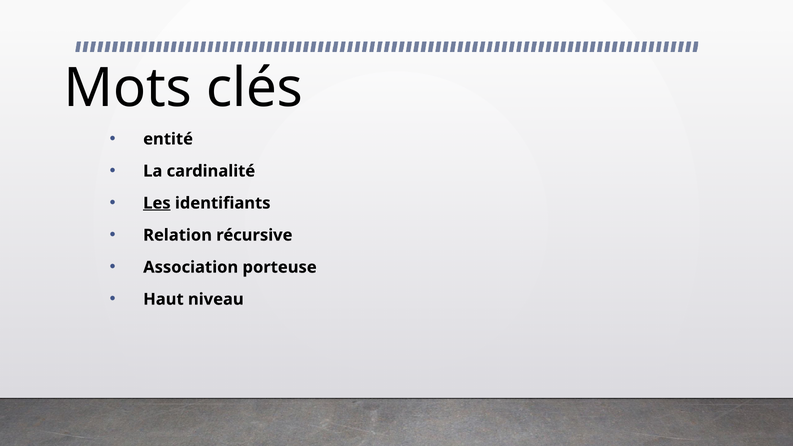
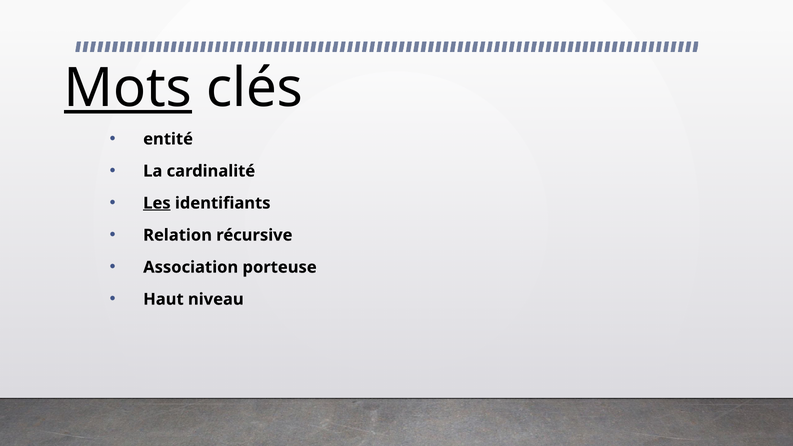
Mots underline: none -> present (128, 88)
